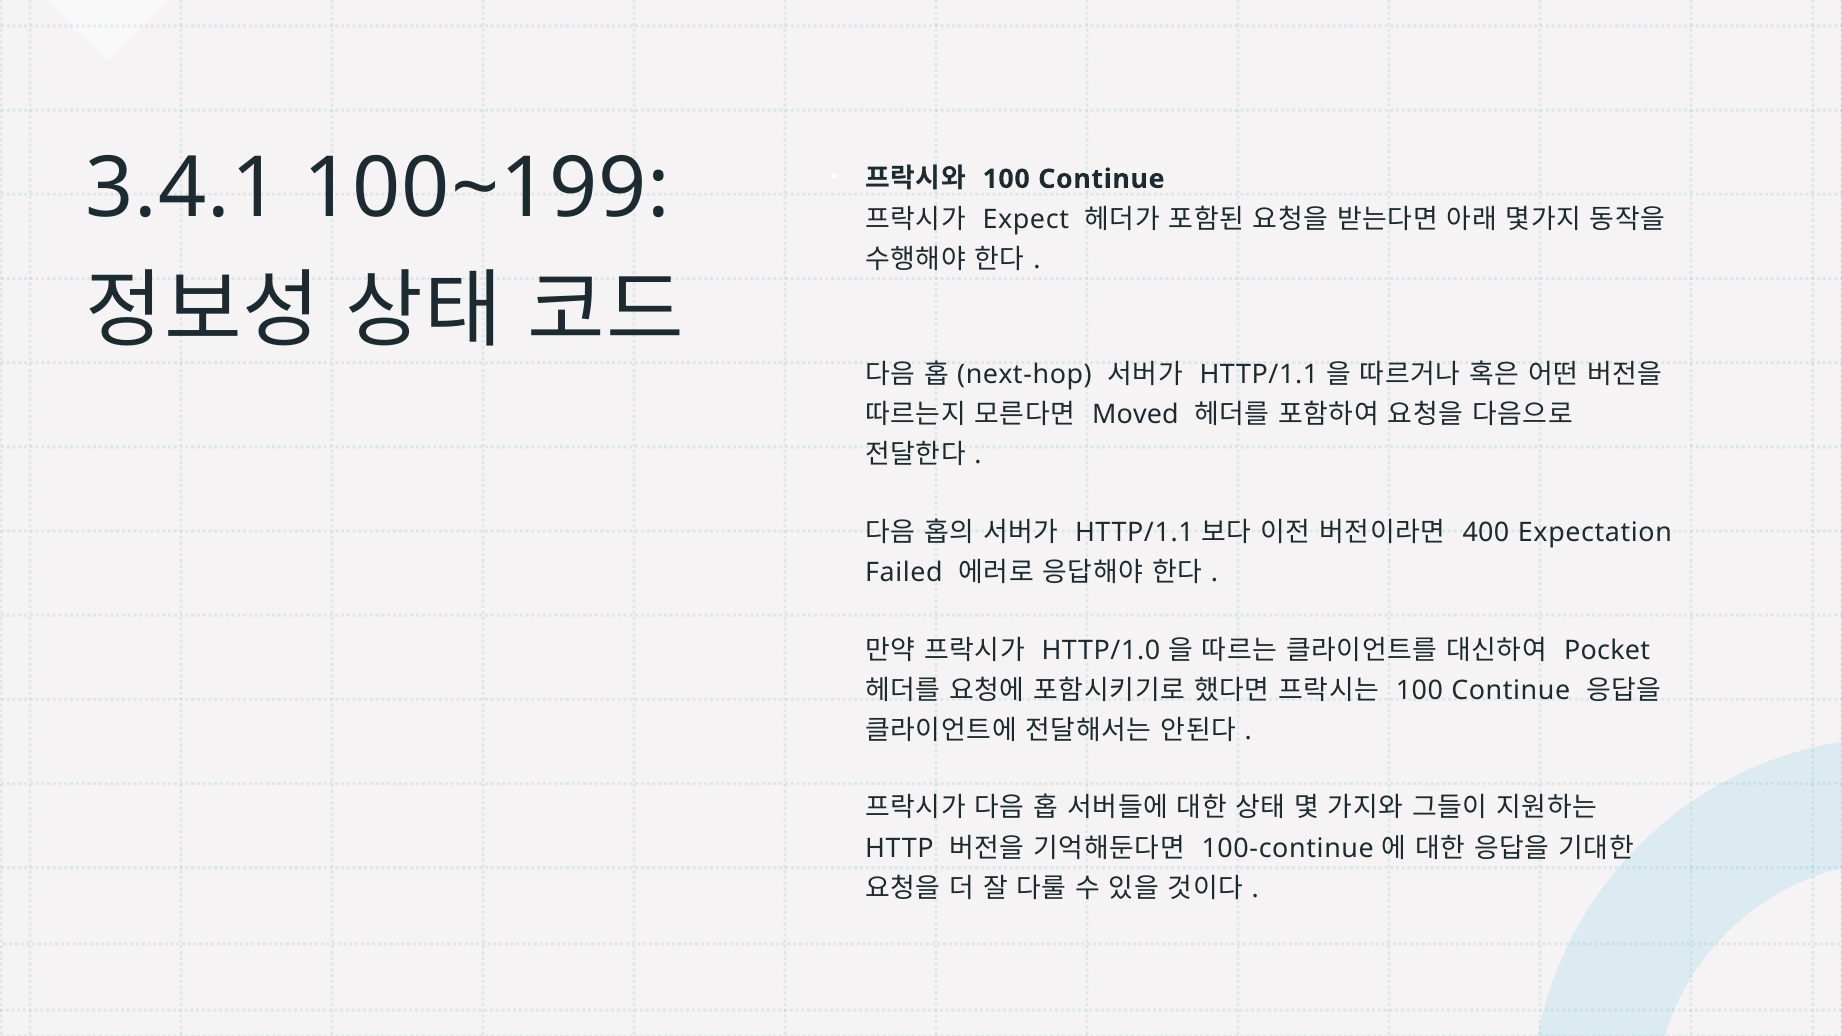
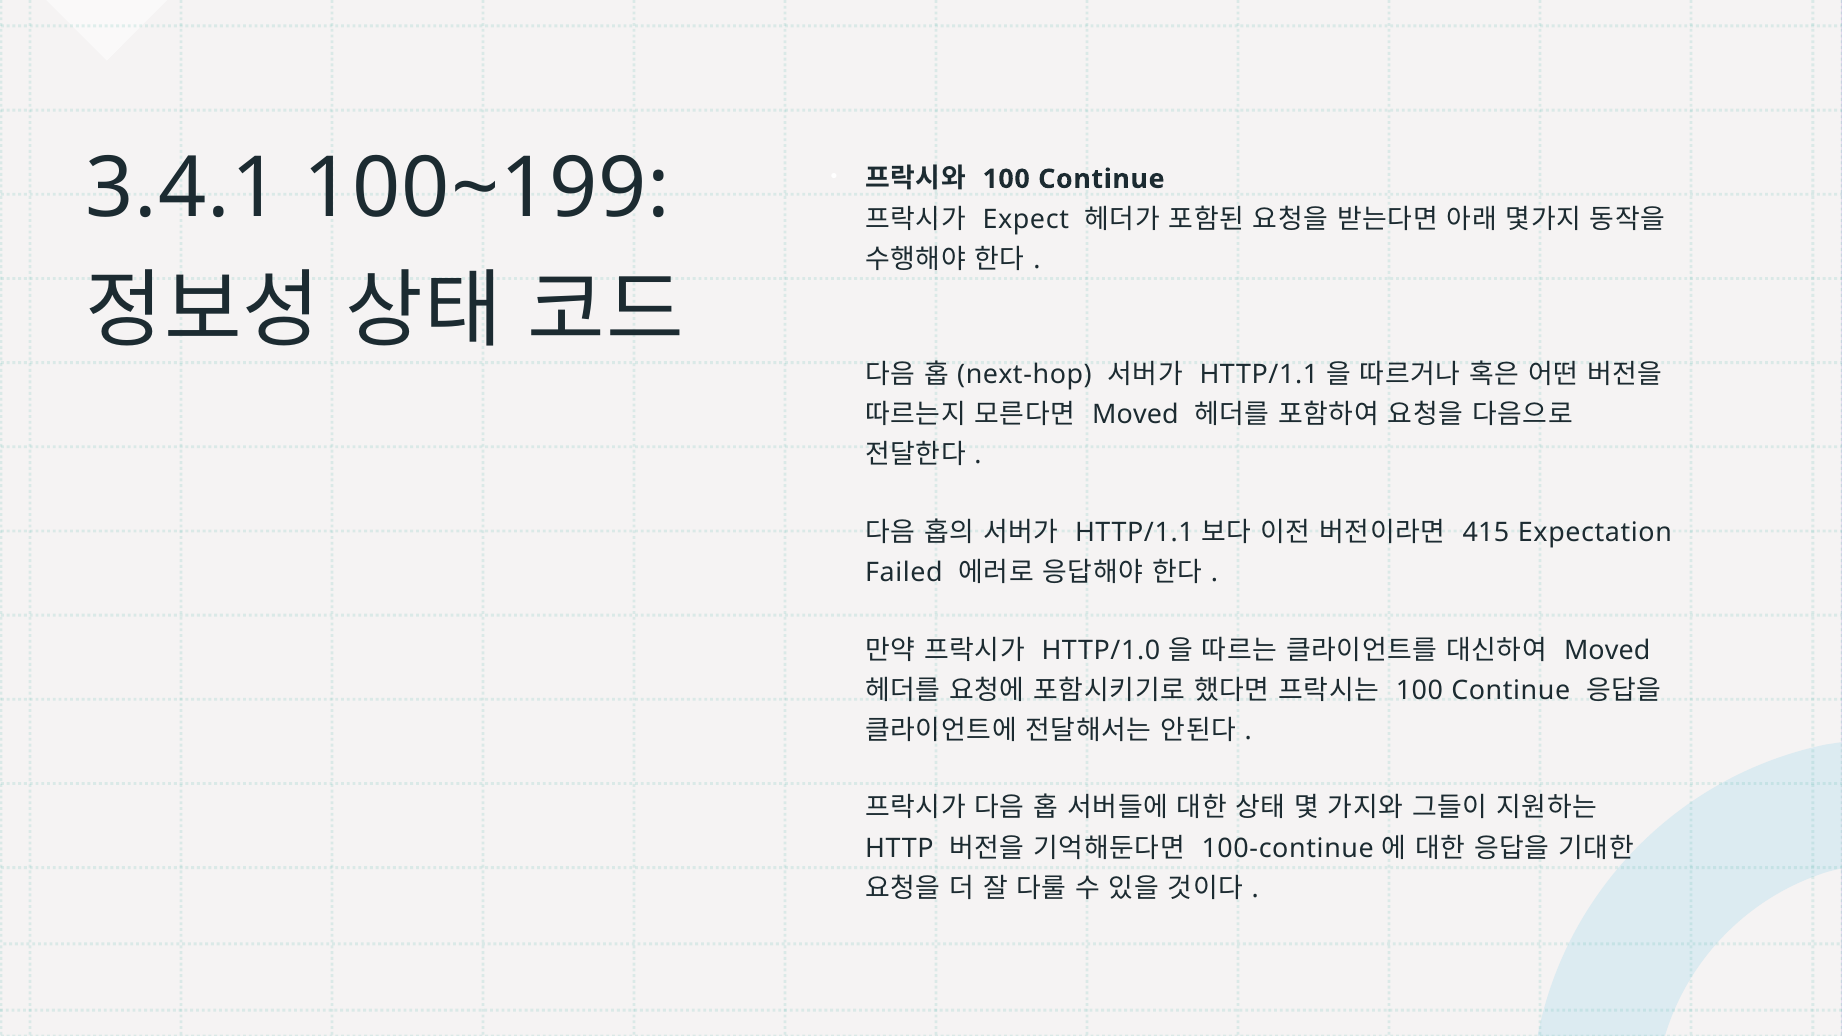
400: 400 -> 415 (1486, 532)
Pocket: Pocket -> Moved (1607, 650)
